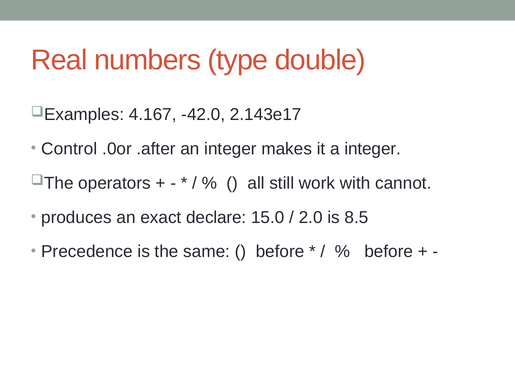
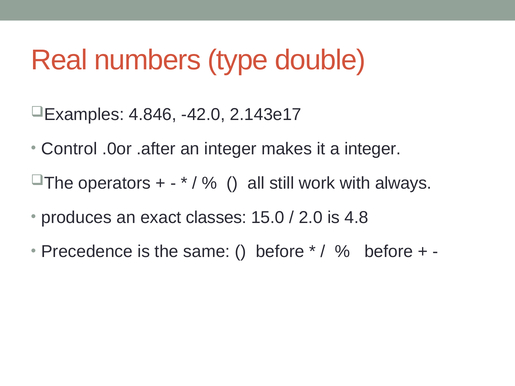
4.167: 4.167 -> 4.846 (153, 115)
cannot: cannot -> always (403, 183)
declare: declare -> classes (216, 217)
8.5: 8.5 -> 4.8 (356, 217)
